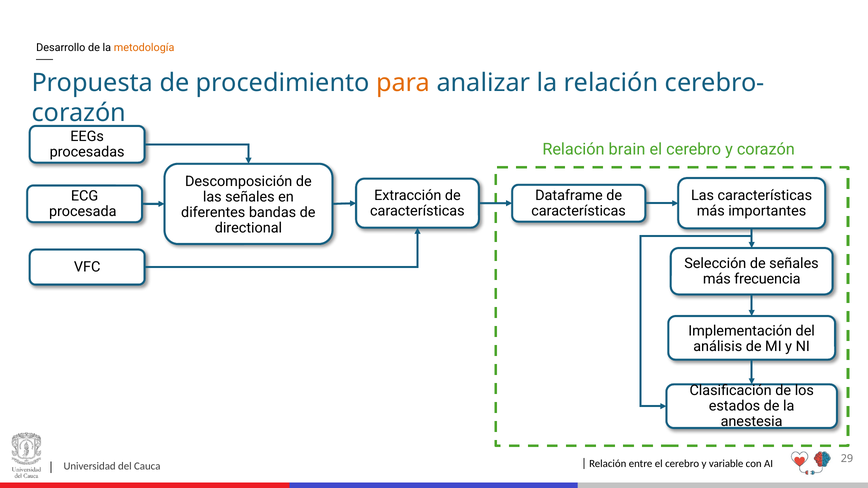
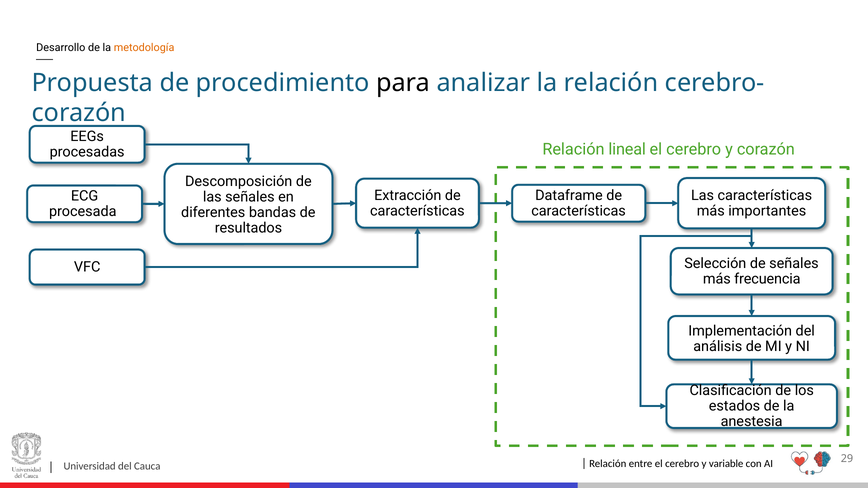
para colour: orange -> black (403, 83)
brain: brain -> lineal (627, 150)
directional: directional -> resultados (248, 228)
